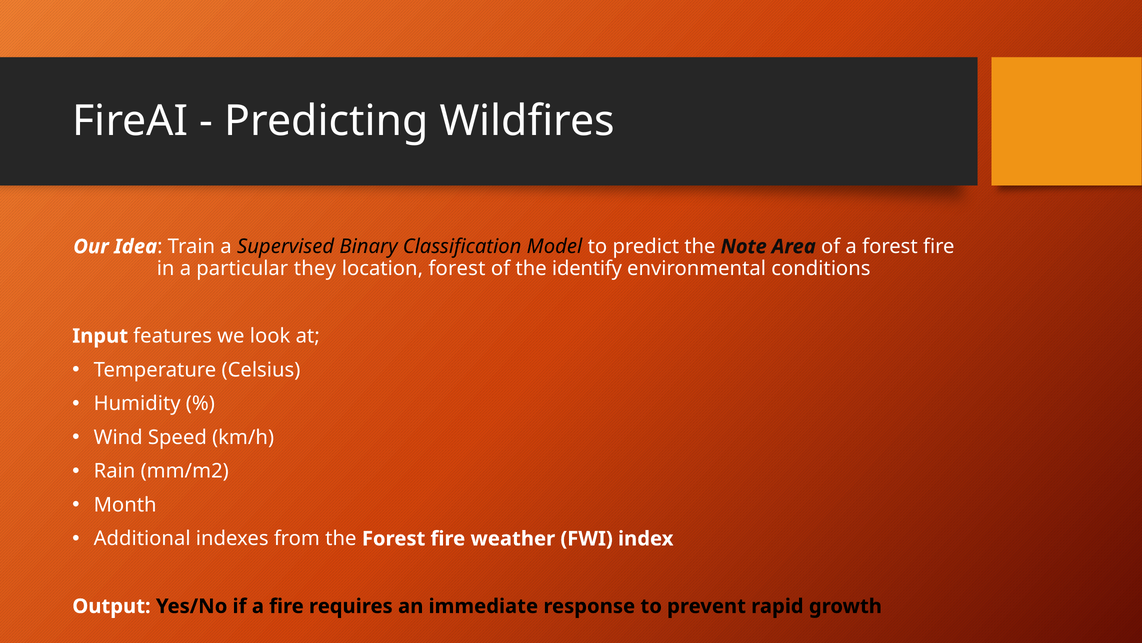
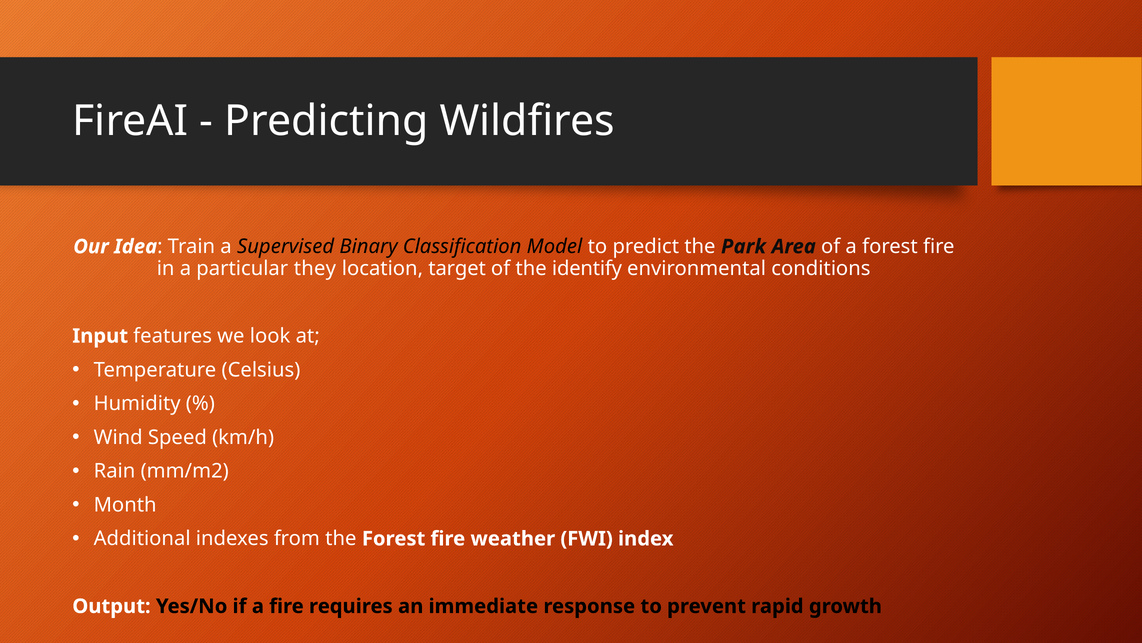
Note: Note -> Park (744, 246)
location forest: forest -> target (457, 268)
